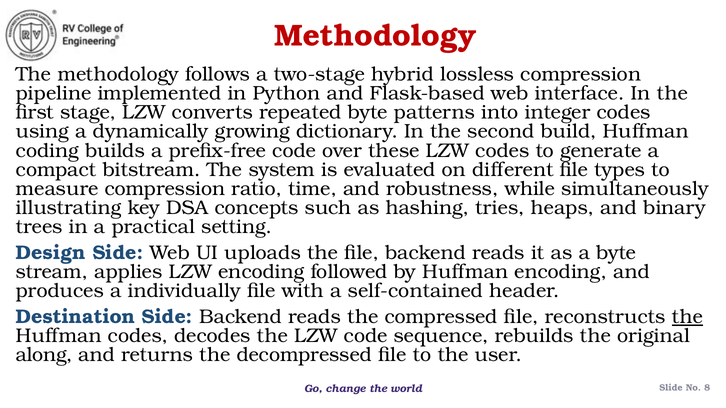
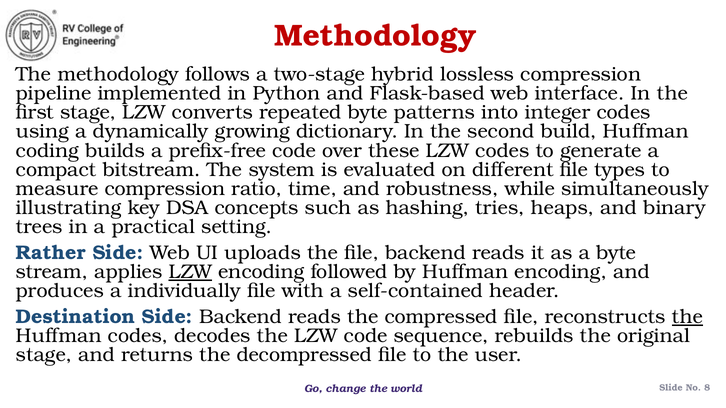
Design: Design -> Rather (51, 253)
LZW underline: none -> present (190, 272)
along: along -> stage (44, 355)
